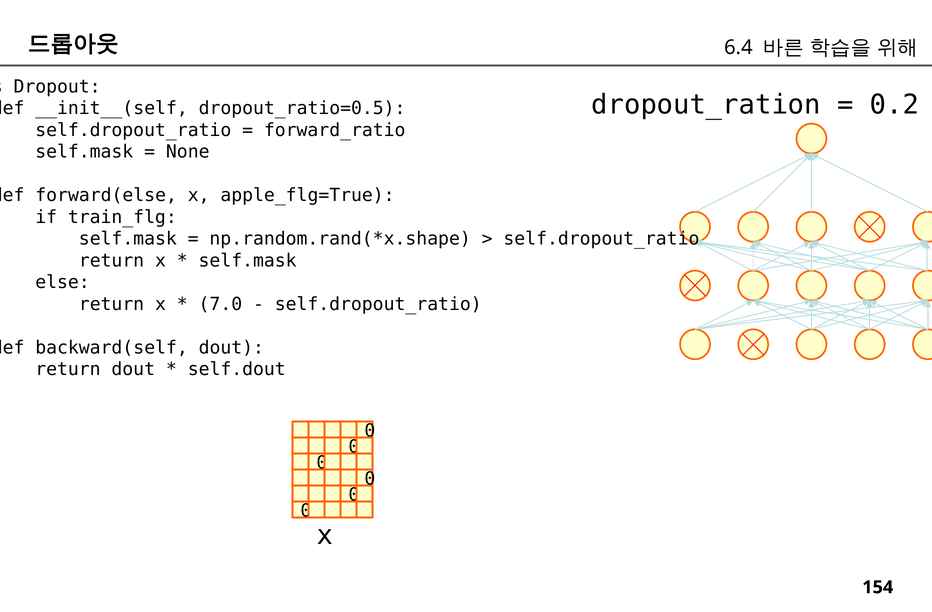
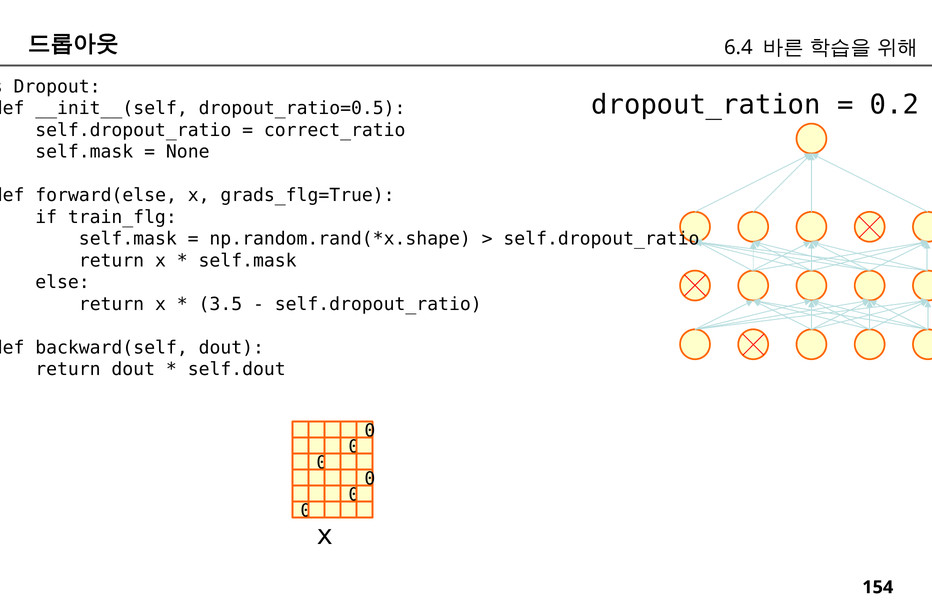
forward_ratio: forward_ratio -> correct_ratio (335, 130)
apple_flg=True: apple_flg=True -> grads_flg=True (308, 195)
7.0: 7.0 -> 3.5 (220, 304)
